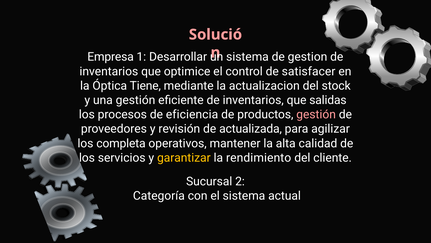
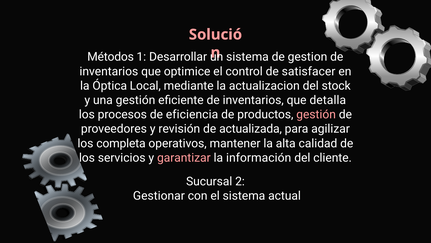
Empresa: Empresa -> Métodos (111, 57)
Tiene: Tiene -> Local (145, 86)
salidas: salidas -> detalla (328, 100)
garantizar colour: yellow -> pink (184, 157)
rendimiento: rendimiento -> información (259, 157)
Categoría: Categoría -> Gestionar (159, 195)
